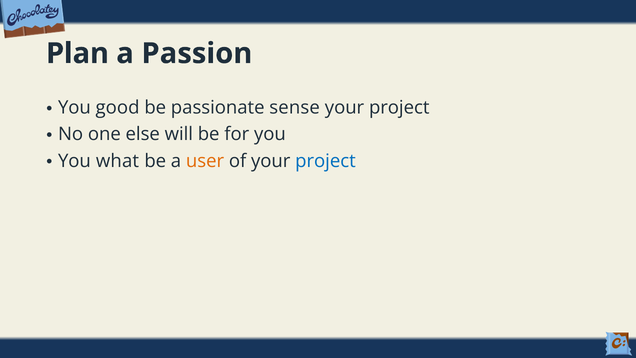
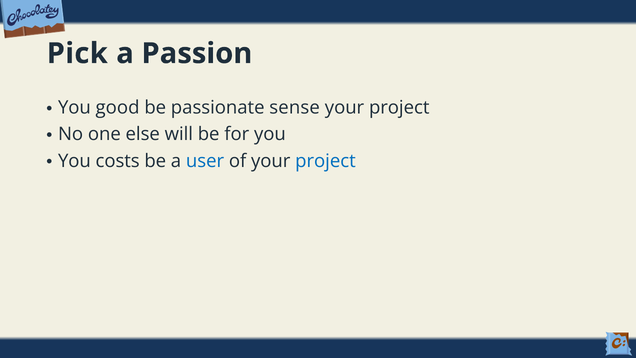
Plan: Plan -> Pick (77, 53)
what: what -> costs (118, 161)
user colour: orange -> blue (205, 161)
